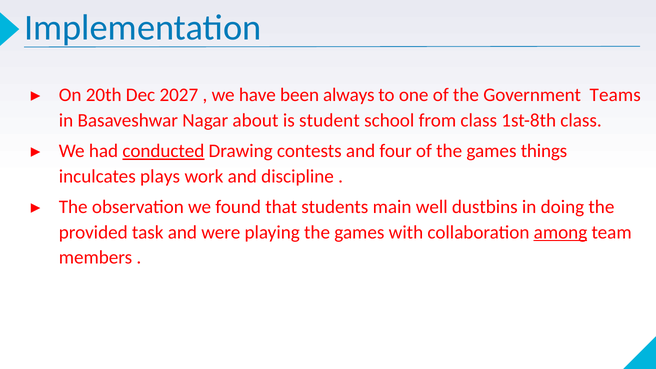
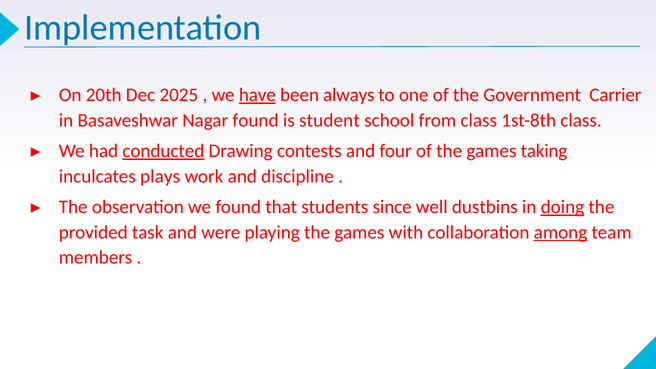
2027: 2027 -> 2025 (179, 95)
have underline: none -> present (257, 95)
Teams: Teams -> Carrier (615, 95)
Nagar about: about -> found (255, 120)
things: things -> taking (544, 151)
main: main -> since (392, 207)
doing underline: none -> present (562, 207)
